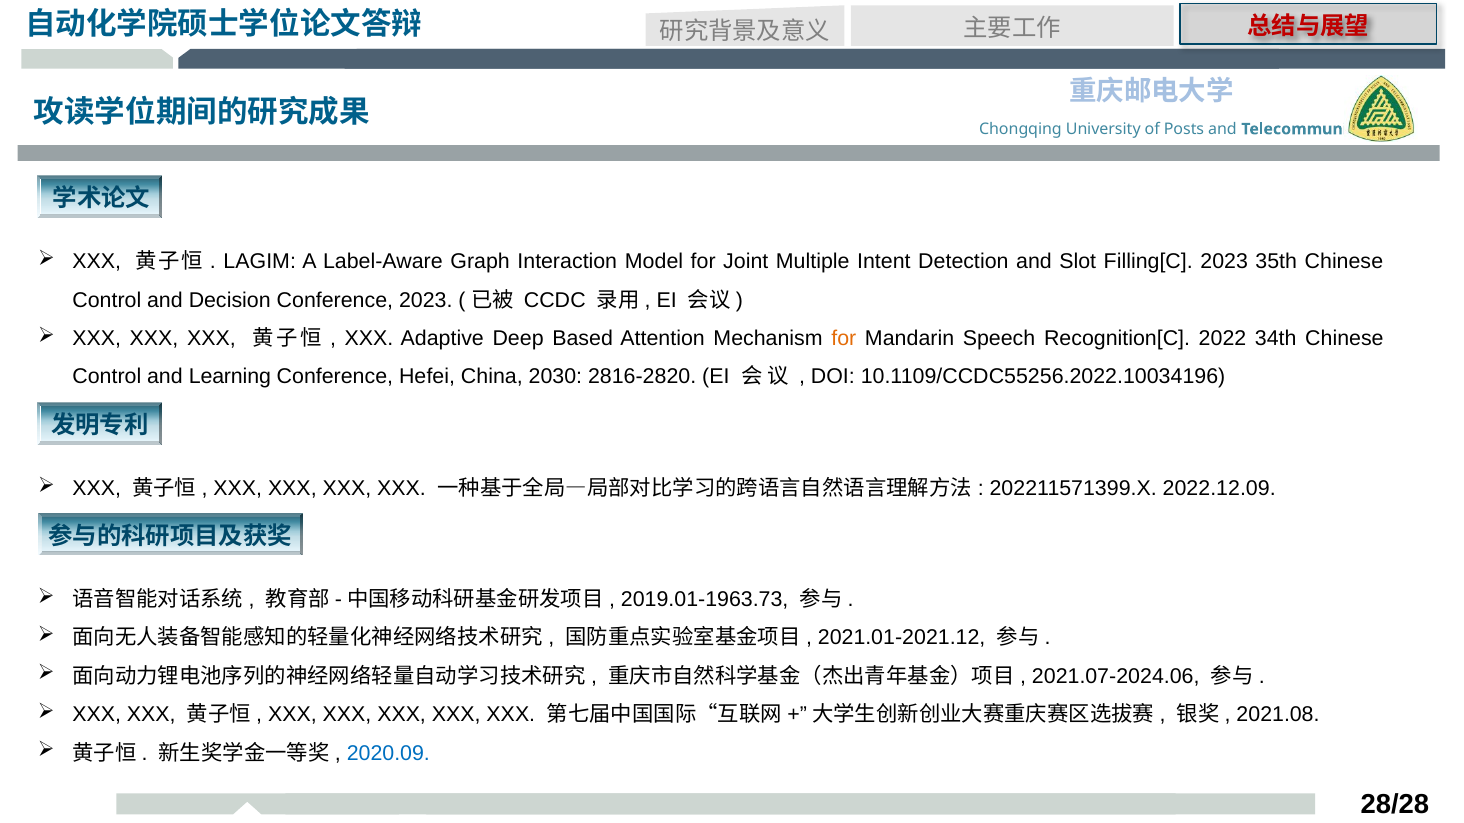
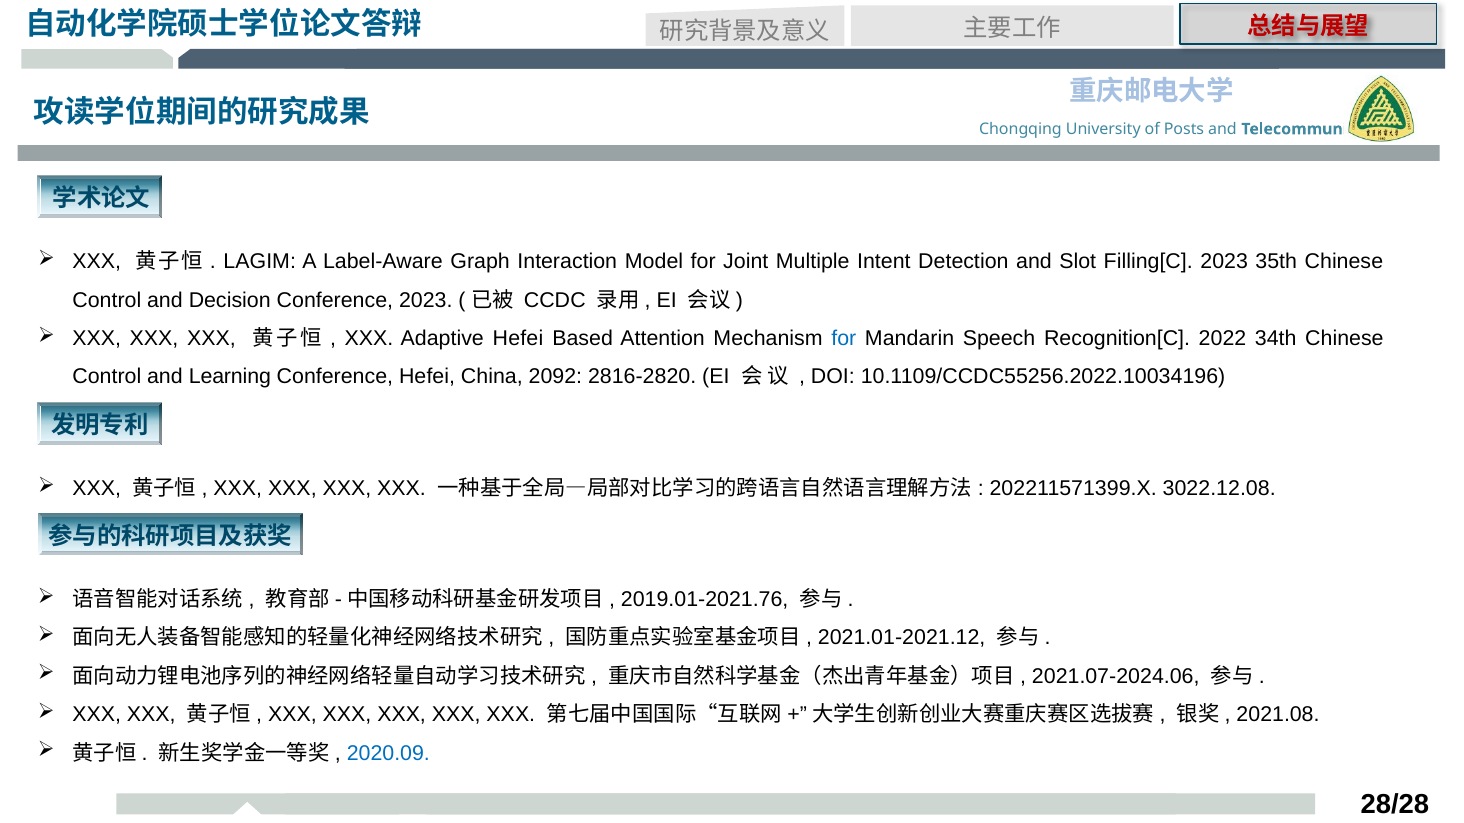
Adaptive Deep: Deep -> Hefei (518, 339)
for colour: orange -> blue (844, 339)
2030: 2030 -> 2092 (555, 377)
2022.12.09: 2022.12.09 -> 3022.12.08 (1219, 489)
2019.01-1963.73: 2019.01-1963.73 -> 2019.01-2021.76 (705, 600)
